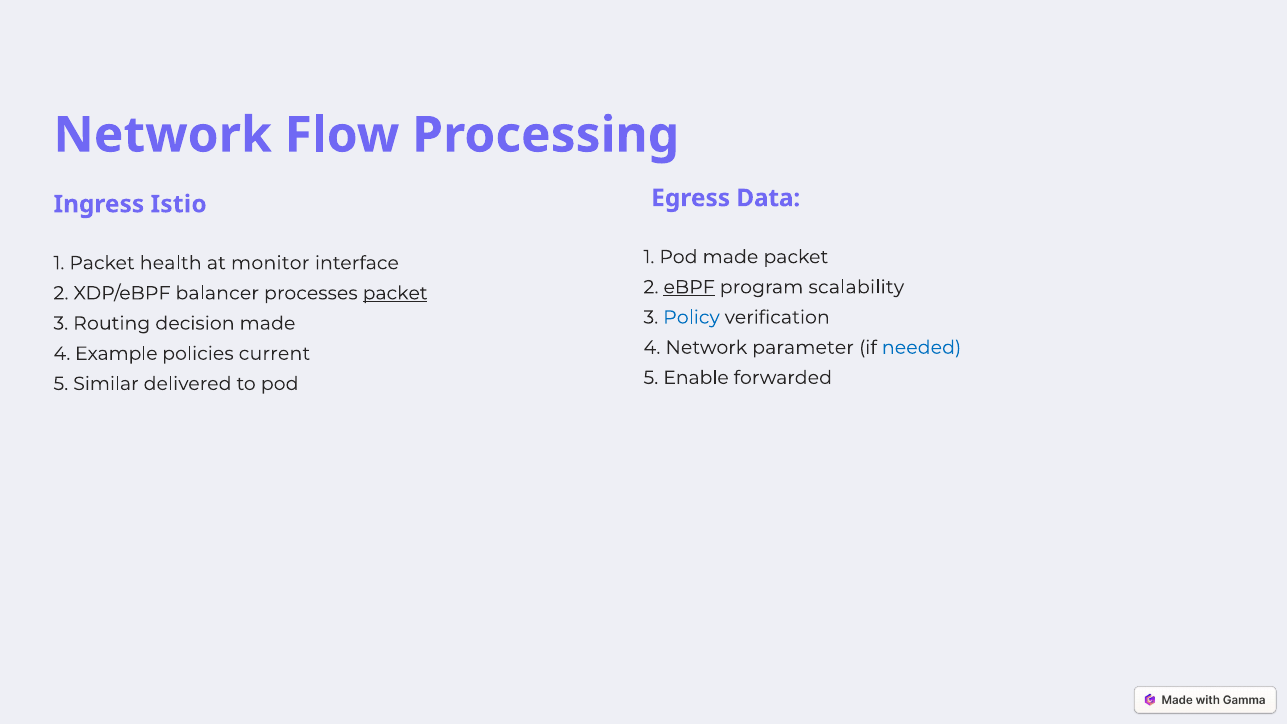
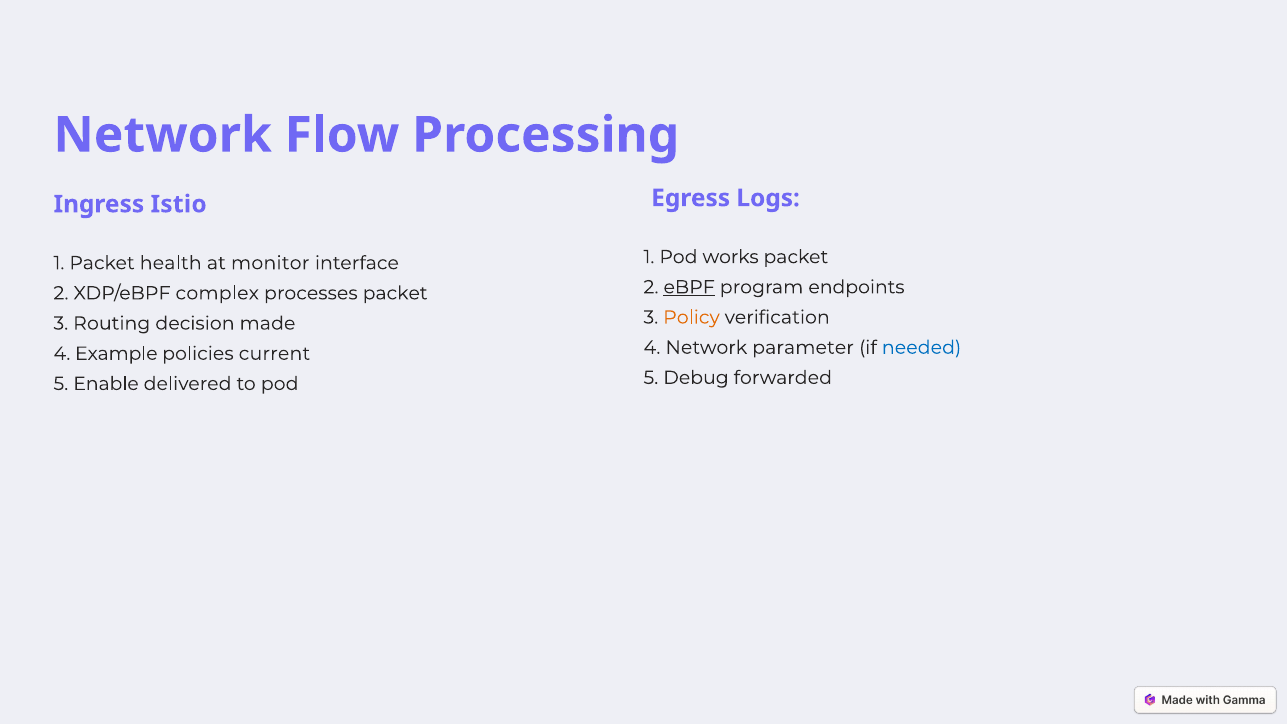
Data: Data -> Logs (768, 198)
Pod made: made -> works (731, 257)
scalability: scalability -> endpoints (856, 287)
balancer: balancer -> complex (217, 293)
packet underline: present -> none (395, 293)
Policy colour: blue -> orange (691, 317)
Enable: Enable -> Debug (696, 378)
Similar: Similar -> Enable (106, 384)
